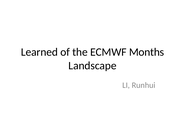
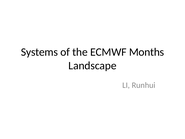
Learned: Learned -> Systems (39, 52)
